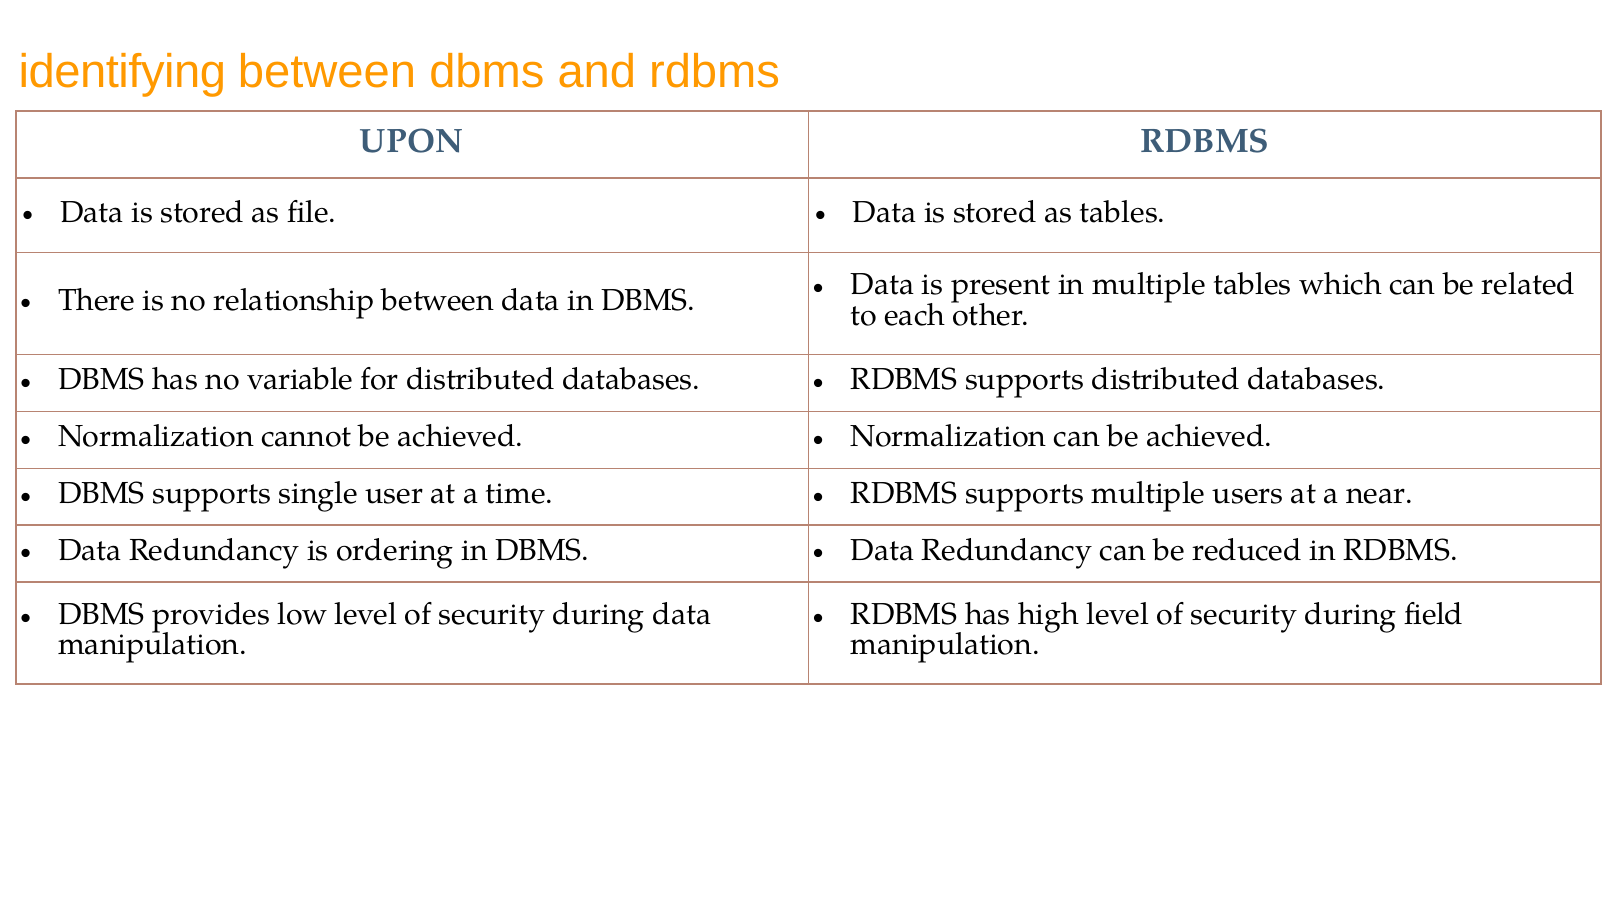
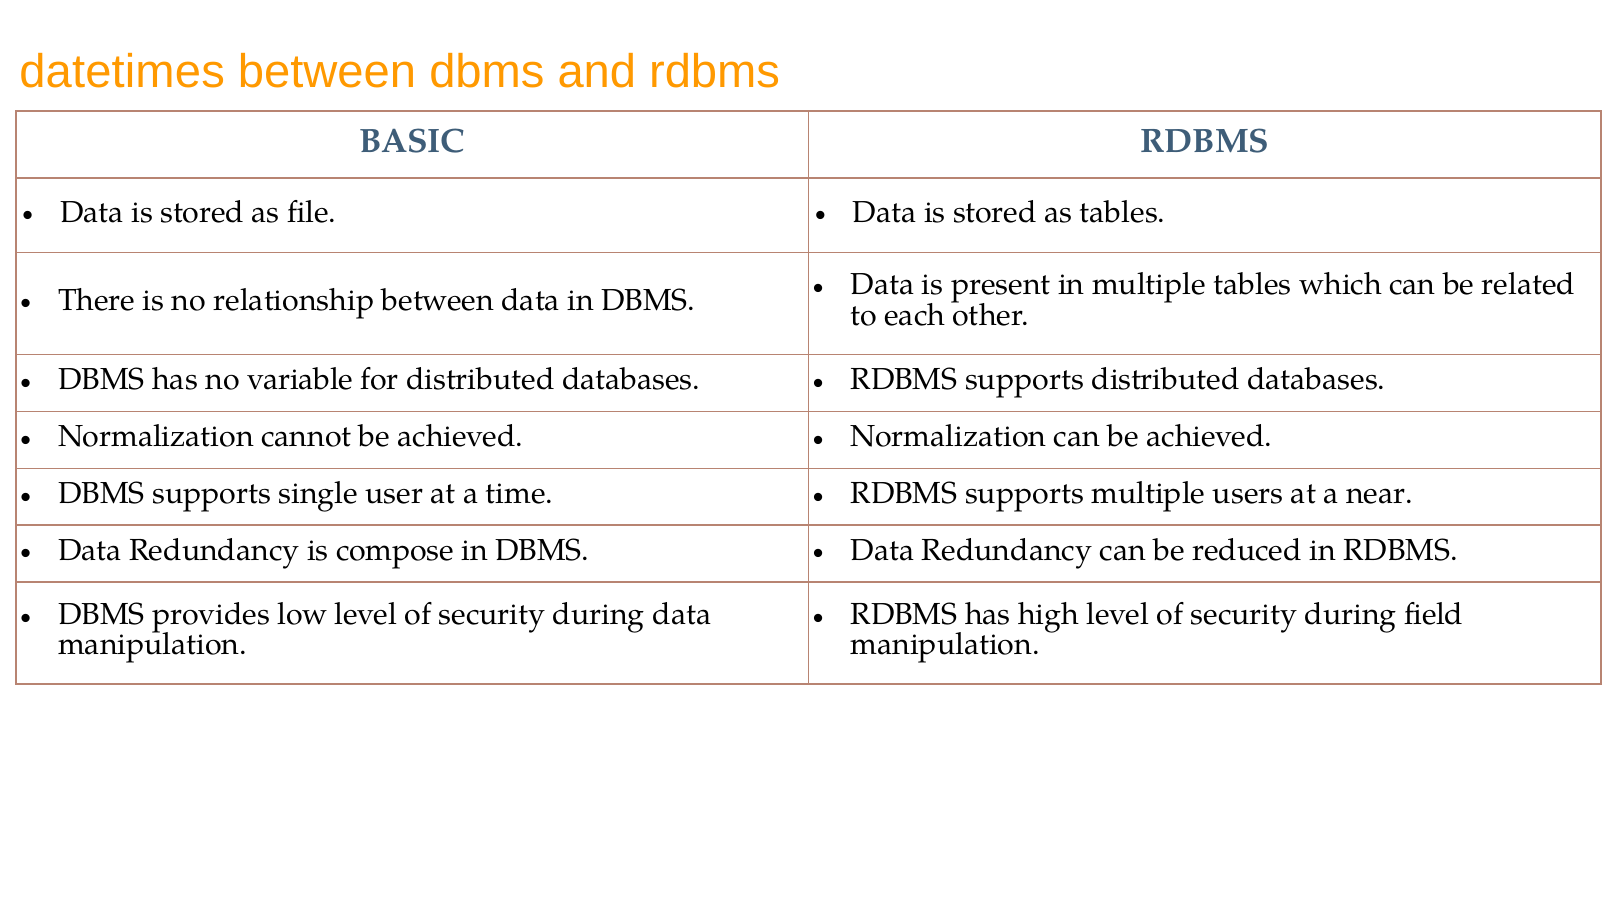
identifying: identifying -> datetimes (122, 72)
UPON: UPON -> BASIC (412, 141)
ordering: ordering -> compose (395, 550)
